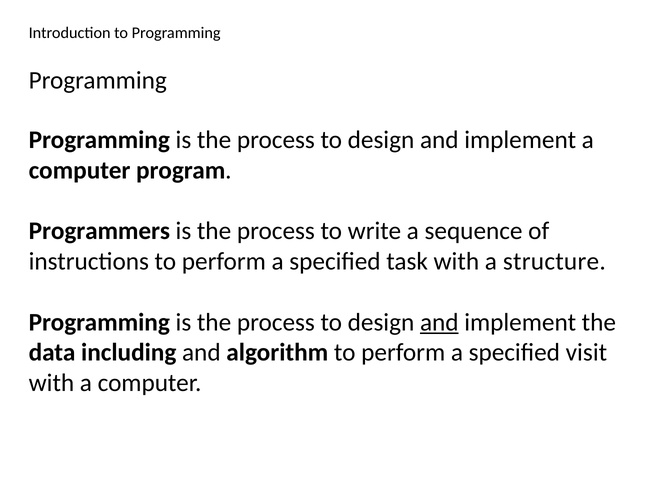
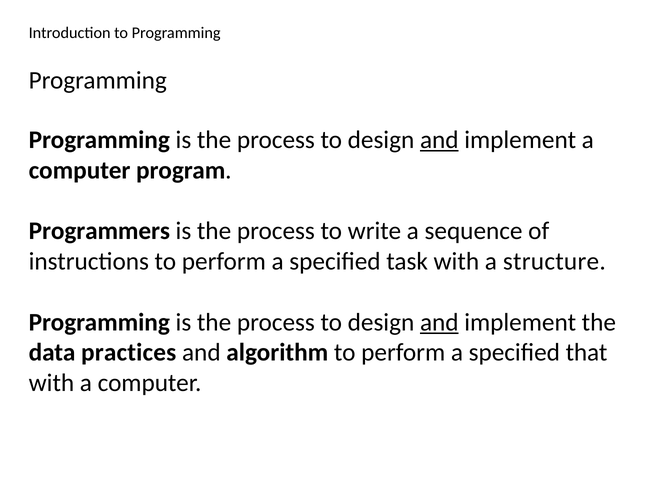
and underline: none -> present (439, 140)
including: including -> practices (129, 352)
visit: visit -> that (587, 352)
